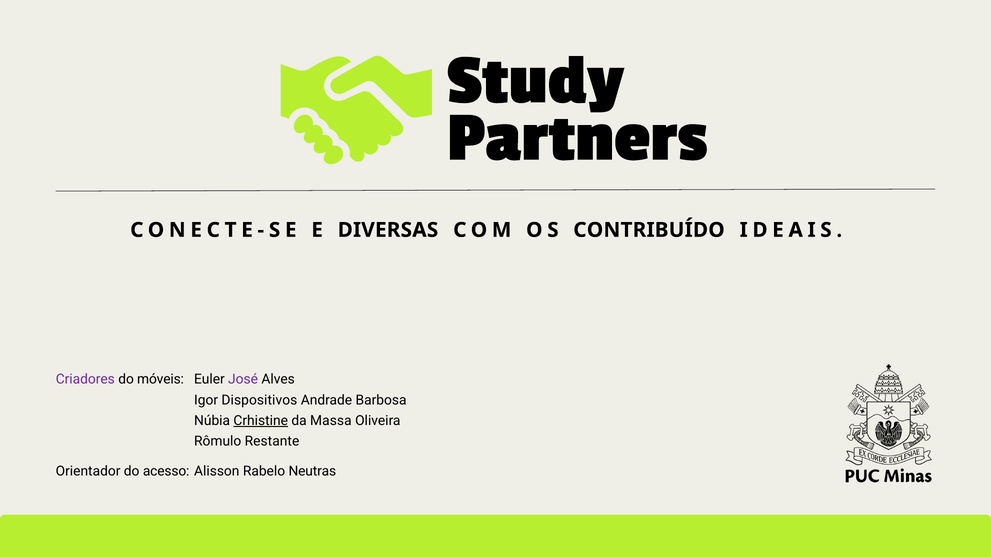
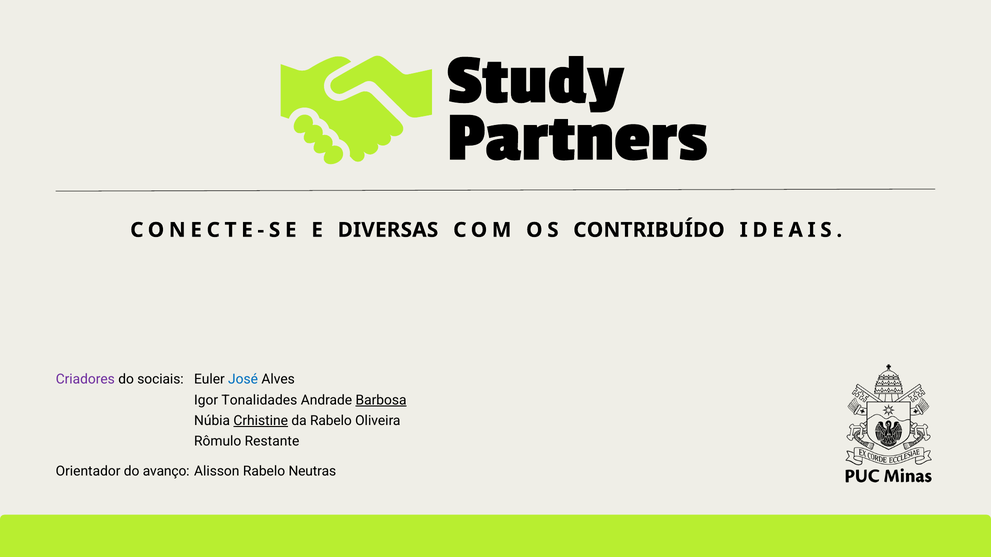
móveis: móveis -> sociais (160, 380)
José colour: purple -> blue (243, 380)
Dispositivos: Dispositivos -> Tonalidades (259, 400)
Barbosa underline: none -> present (381, 400)
da Massa: Massa -> Rabelo (331, 421)
acesso: acesso -> avanço (166, 471)
